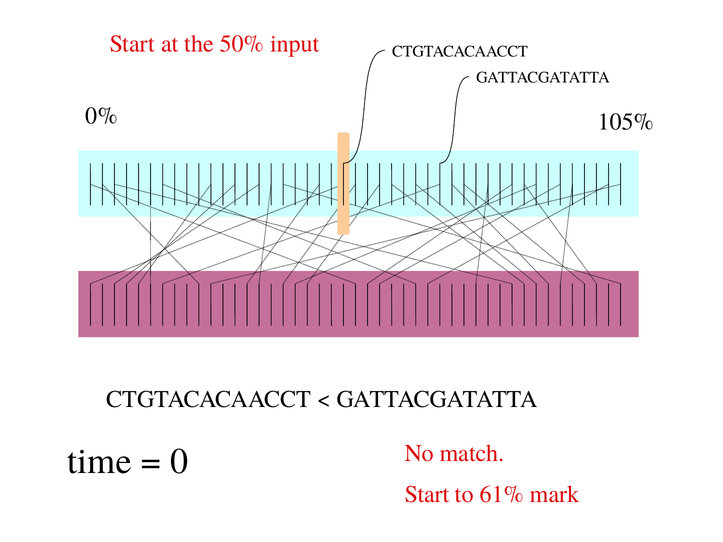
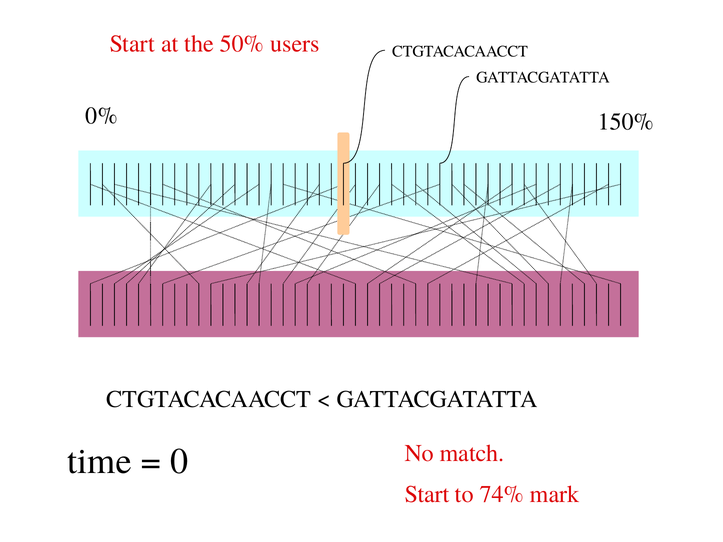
input: input -> users (295, 44)
105%: 105% -> 150% (626, 122)
61%: 61% -> 74% (502, 494)
